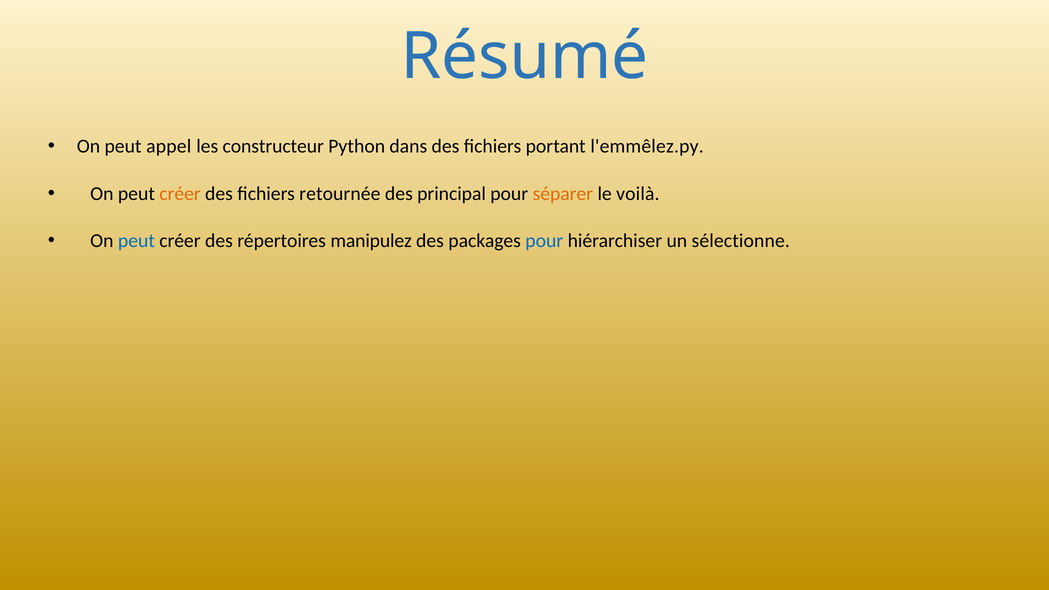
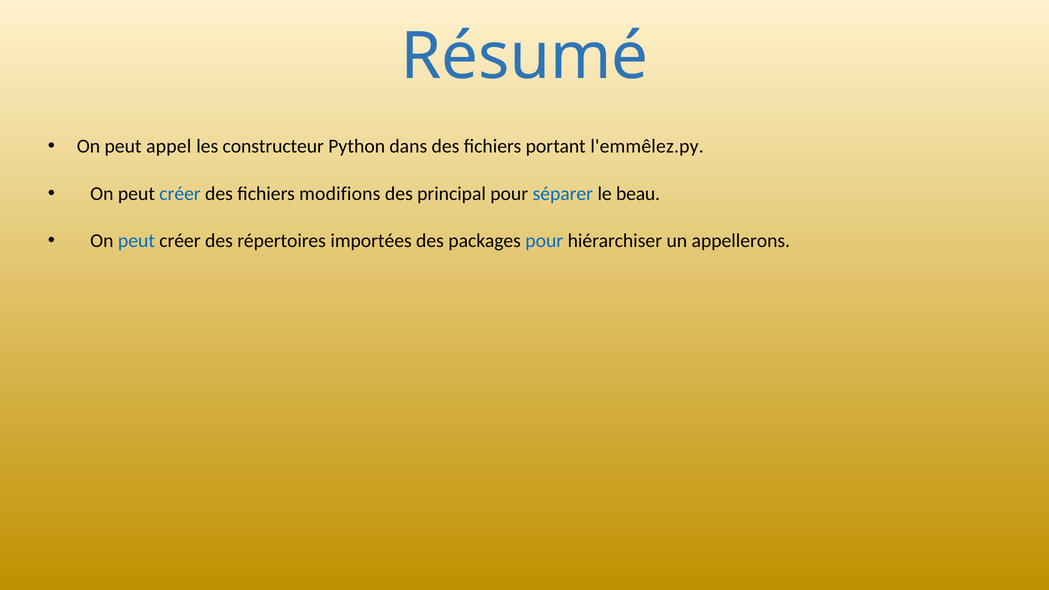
créer colour: orange -> blue (180, 194)
retournée: retournée -> modifions (340, 194)
séparer colour: orange -> blue (563, 194)
voilà: voilà -> beau (638, 194)
manipulez: manipulez -> importées (371, 241)
sélectionne: sélectionne -> appellerons (741, 241)
